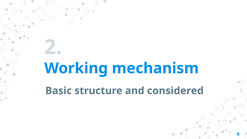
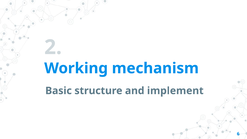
considered: considered -> implement (175, 91)
